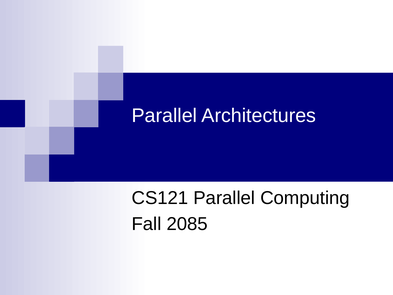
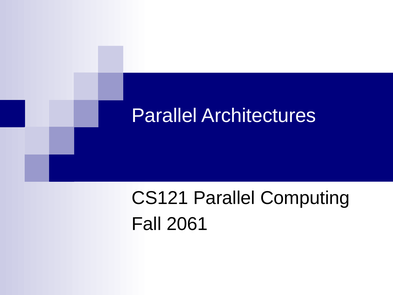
2085: 2085 -> 2061 (187, 224)
